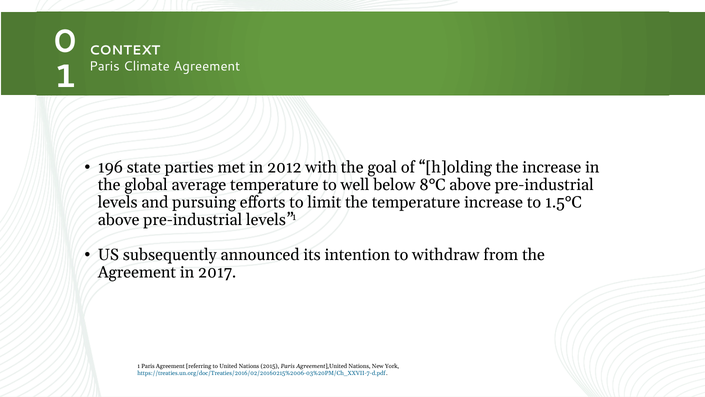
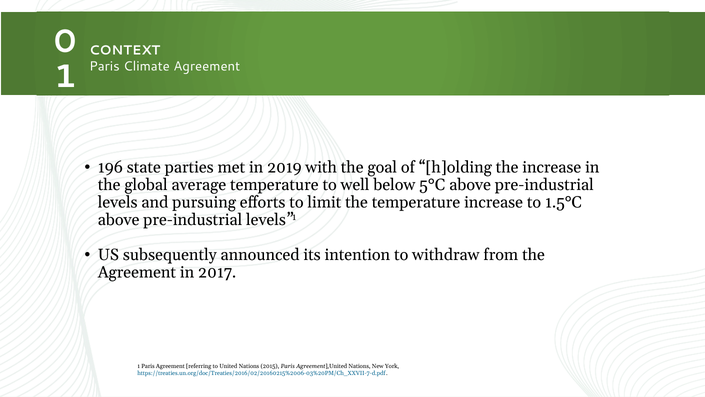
2012: 2012 -> 2019 (284, 167)
8°C: 8°C -> 5°C (432, 185)
